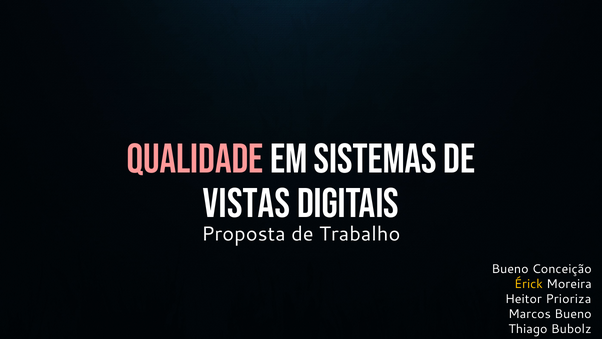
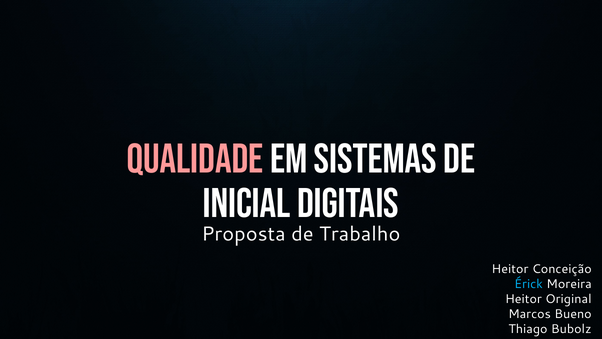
VISTAS: VISTAS -> INICIAL (247, 203)
Bueno: Bueno -> Heitor (510, 269)
Érick colour: yellow -> light blue (529, 284)
Prioriza: Prioriza -> Original (568, 299)
